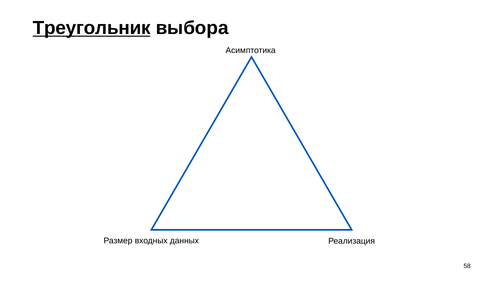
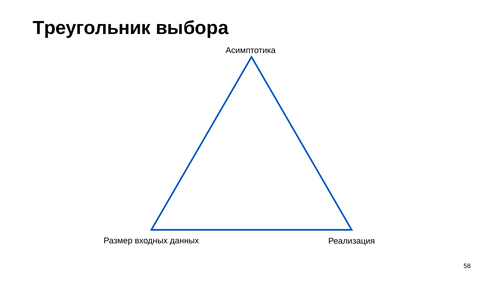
Треугольник underline: present -> none (92, 28)
